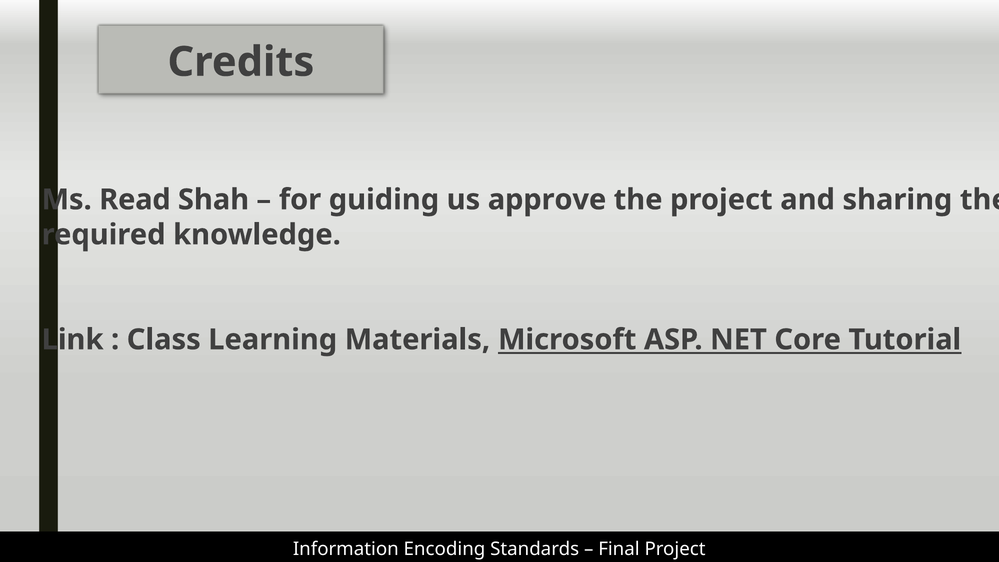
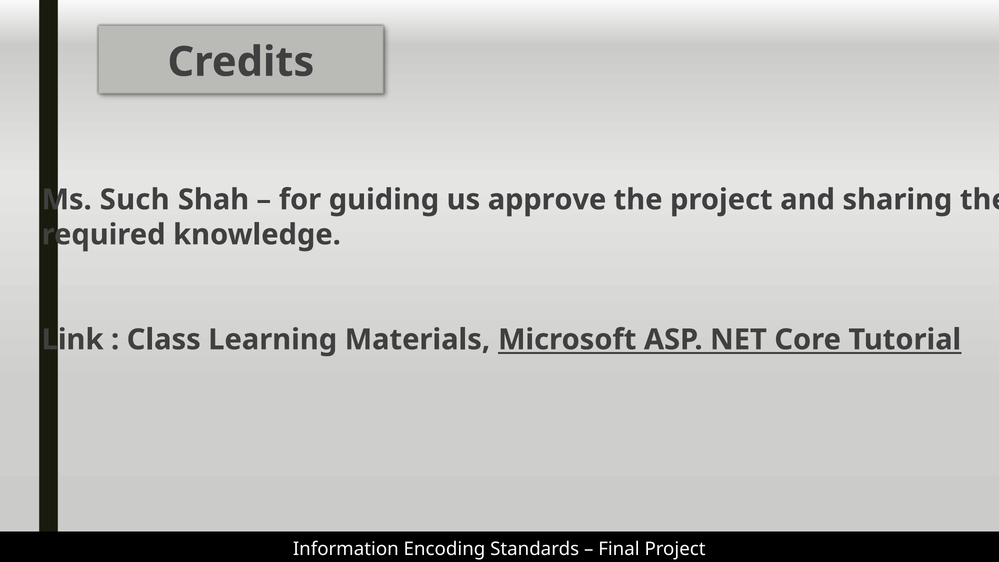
Read: Read -> Such (135, 200)
